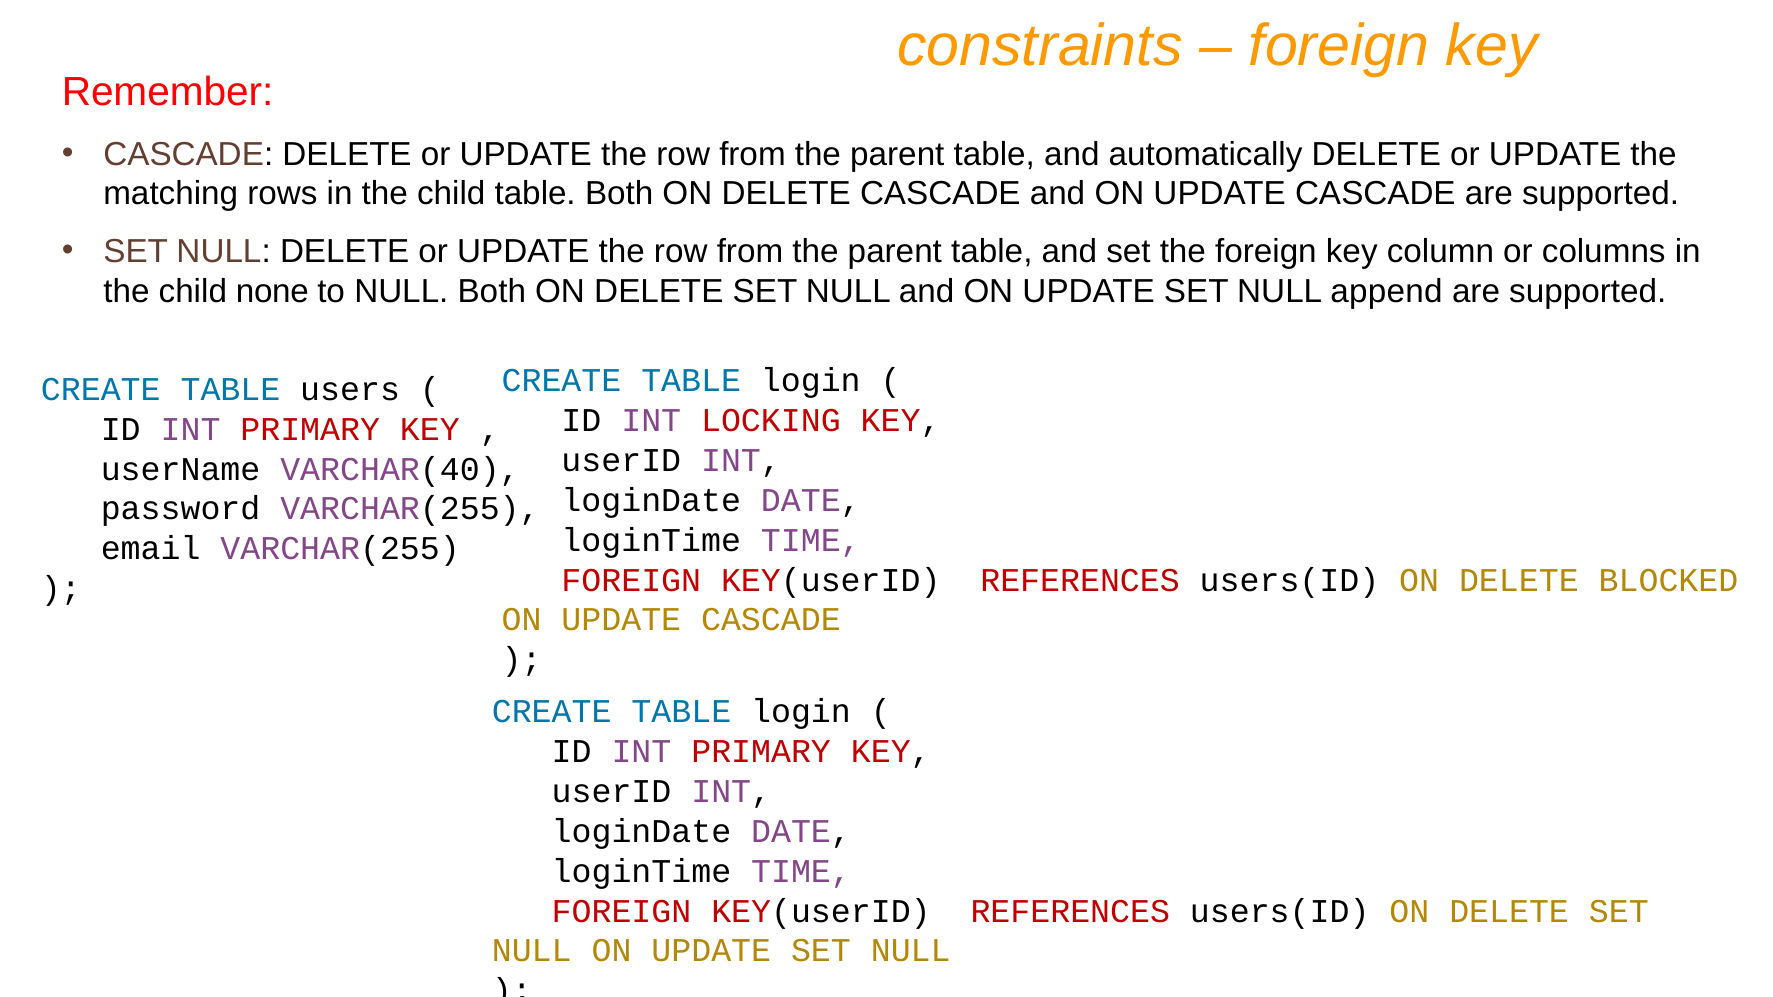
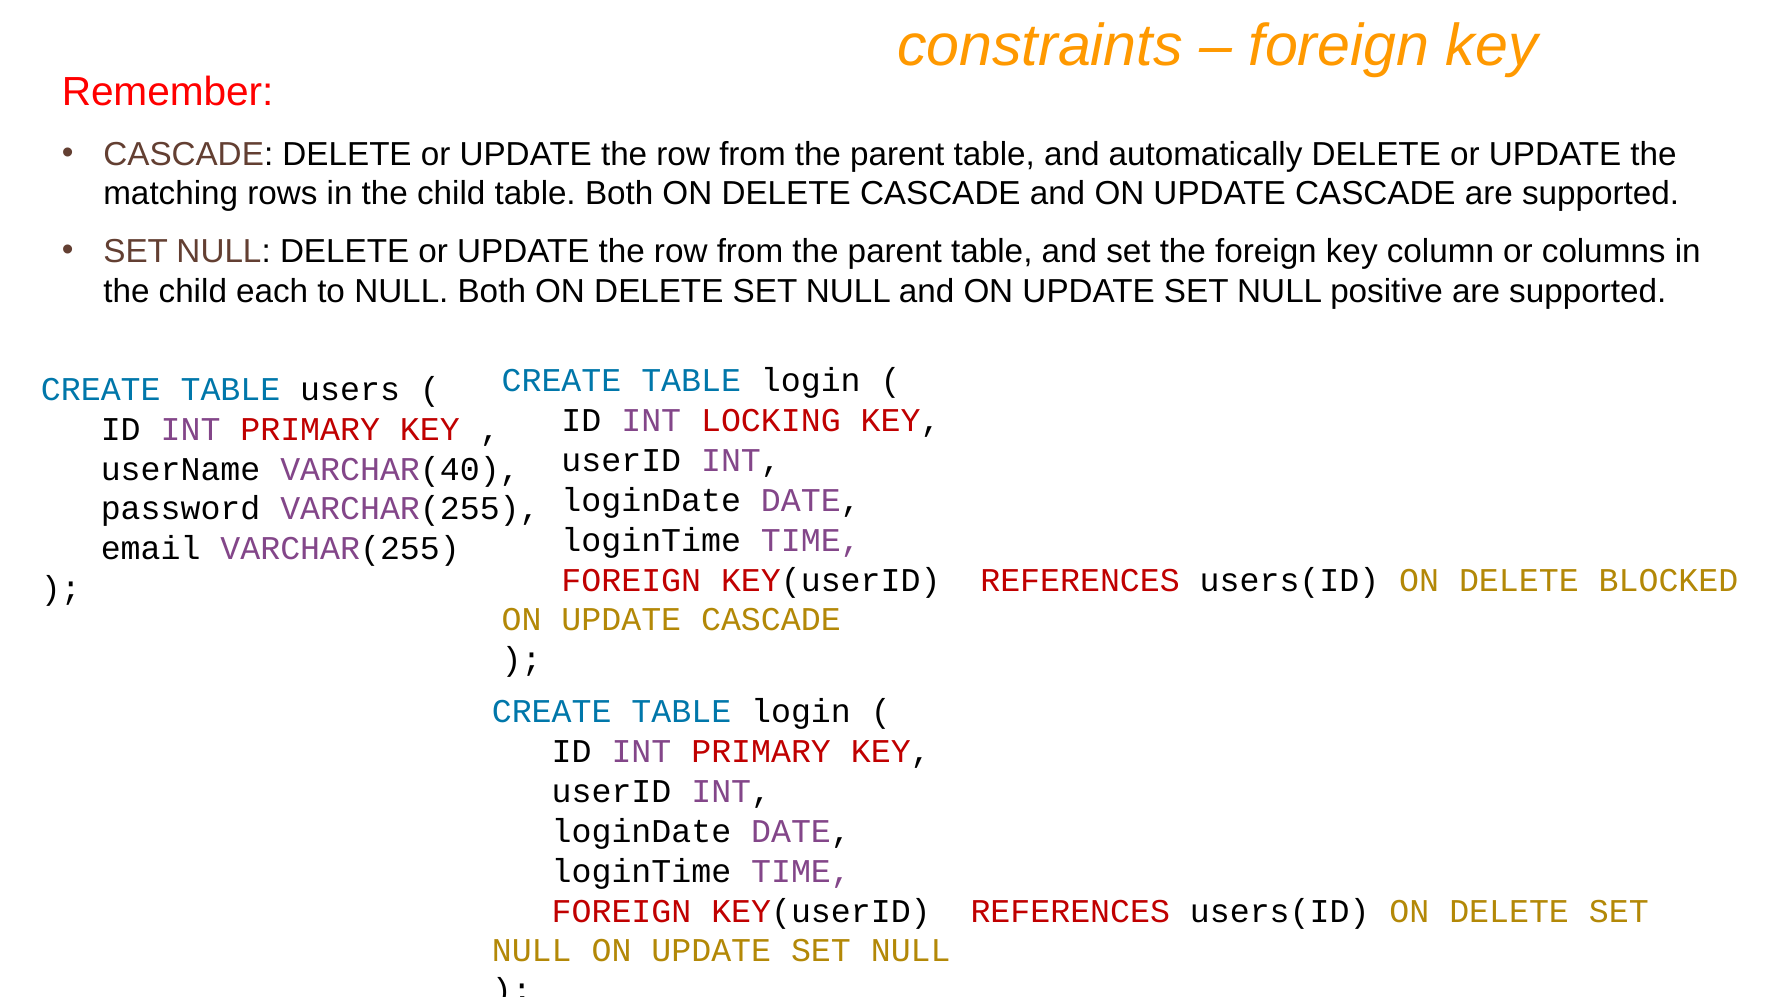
none: none -> each (272, 291)
append: append -> positive (1387, 291)
